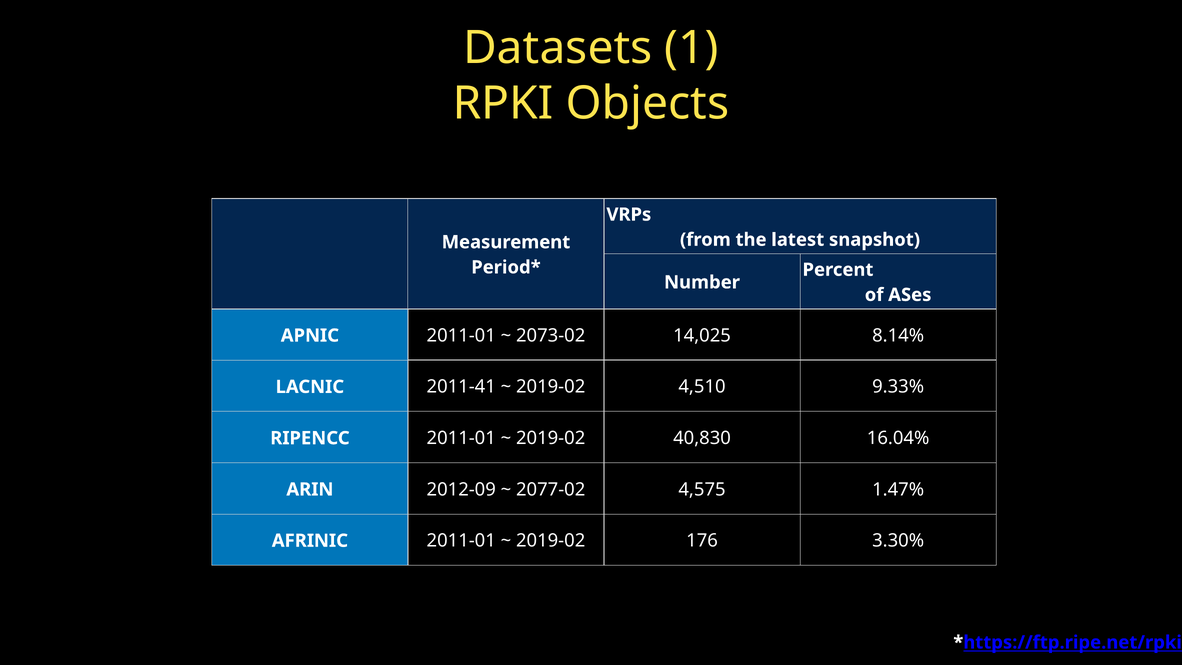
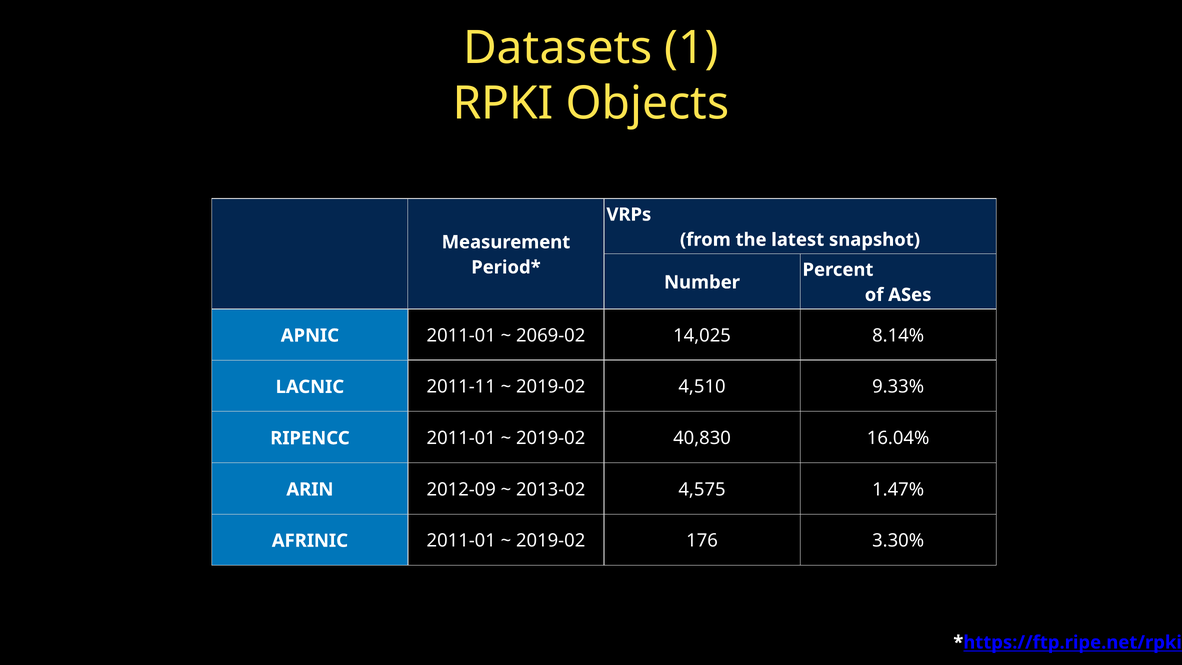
2073-02: 2073-02 -> 2069-02 (551, 336)
2011-41: 2011-41 -> 2011-11 (461, 387)
2077-02: 2077-02 -> 2013-02 (551, 489)
